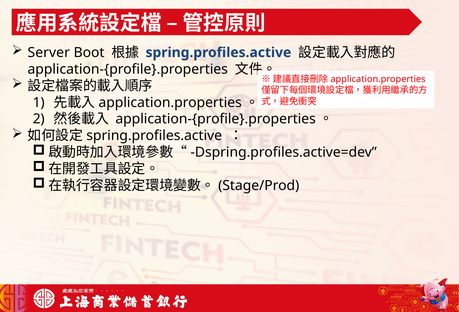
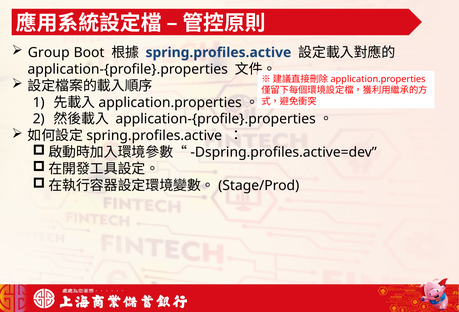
Server: Server -> Group (49, 53)
